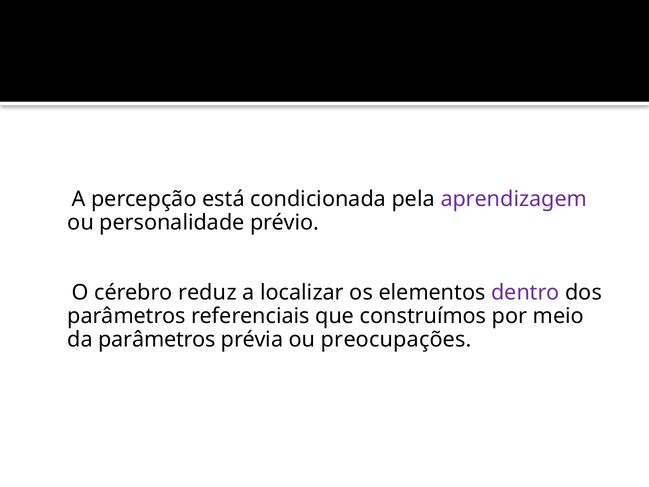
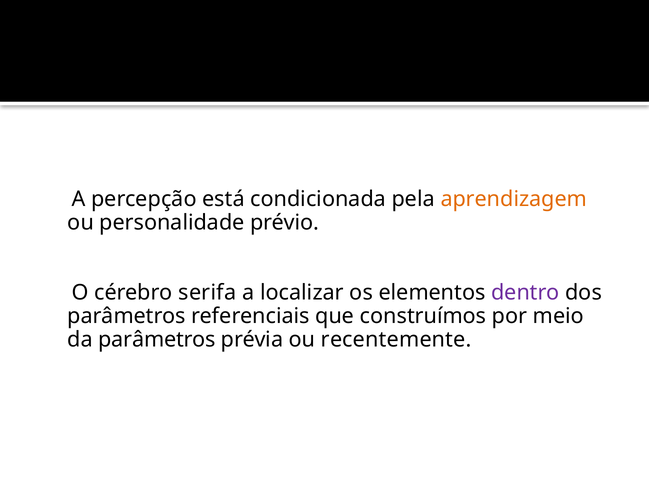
aprendizagem colour: purple -> orange (514, 199)
reduz: reduz -> serifa (207, 293)
preocupações: preocupações -> recentemente (396, 339)
